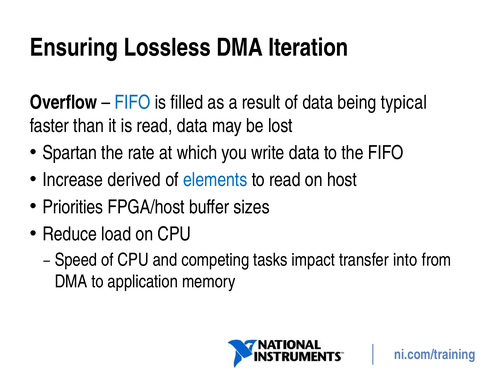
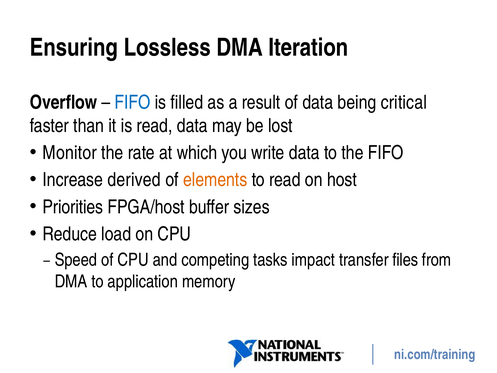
typical: typical -> critical (404, 102)
Spartan: Spartan -> Monitor (70, 153)
elements colour: blue -> orange (215, 180)
into: into -> files (405, 260)
